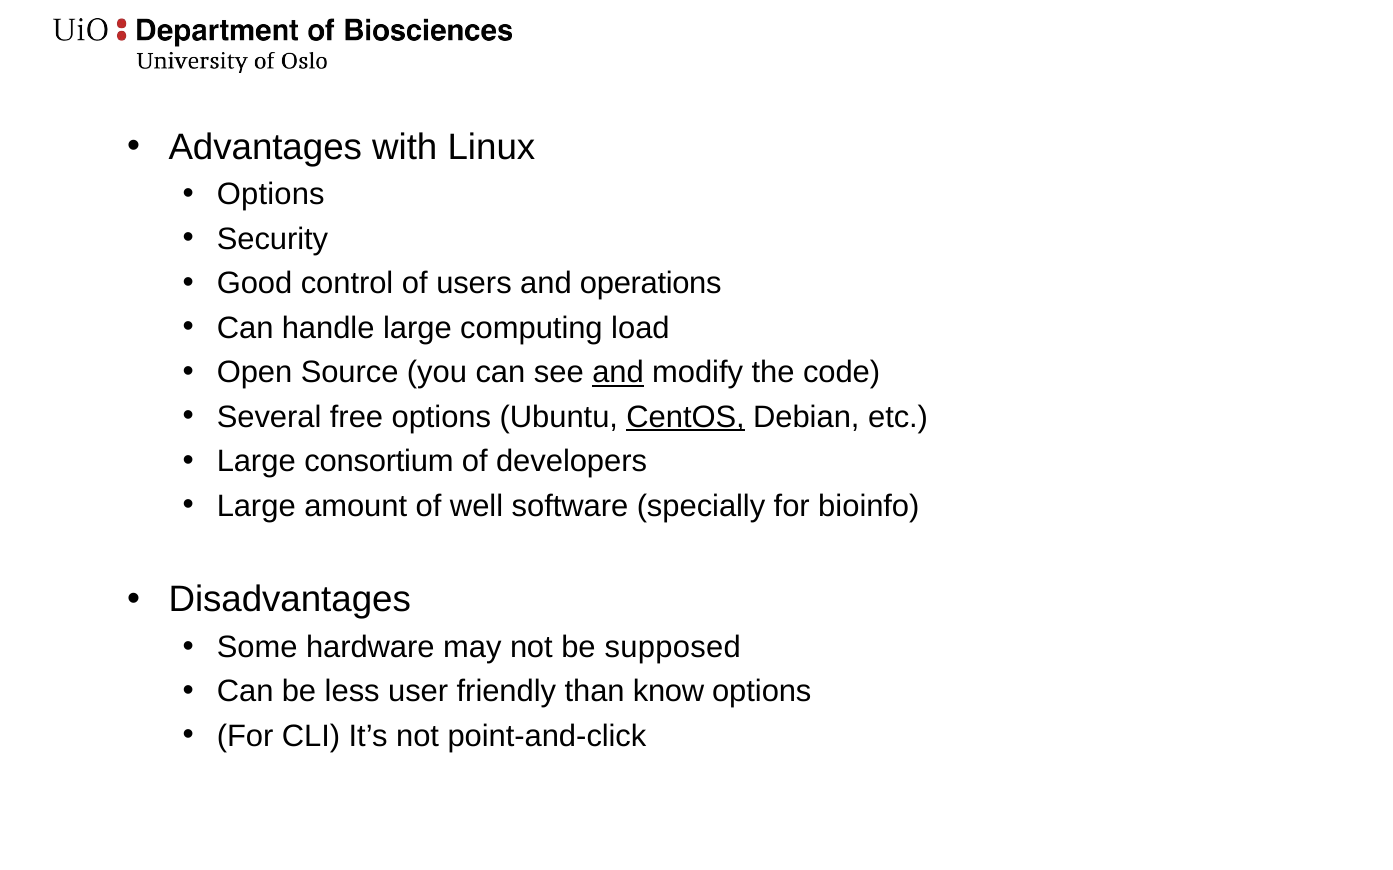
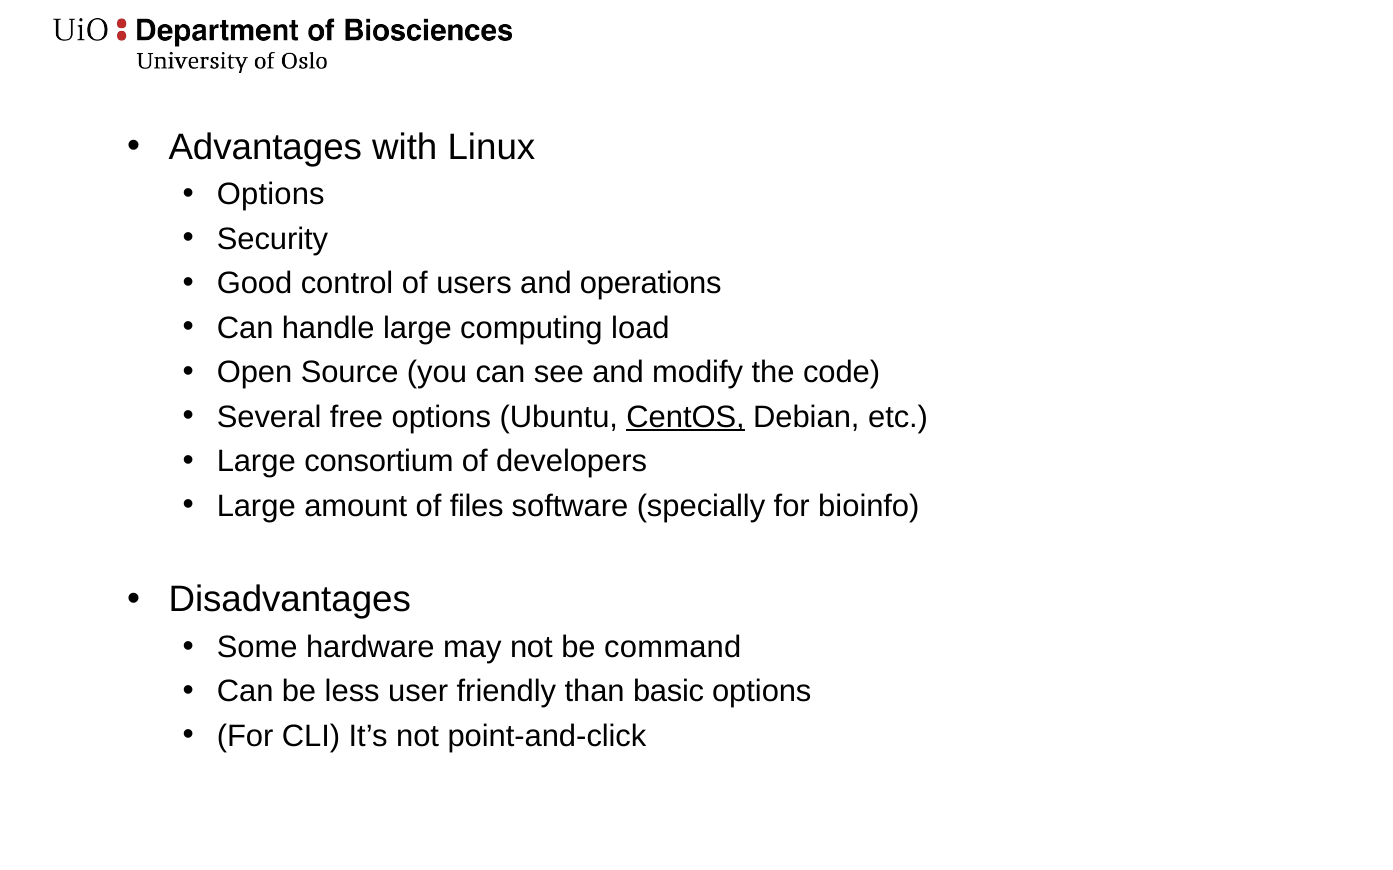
and underline: present -> none (618, 373)
well: well -> files (477, 506)
supposed: supposed -> command (673, 648)
know: know -> basic (669, 692)
